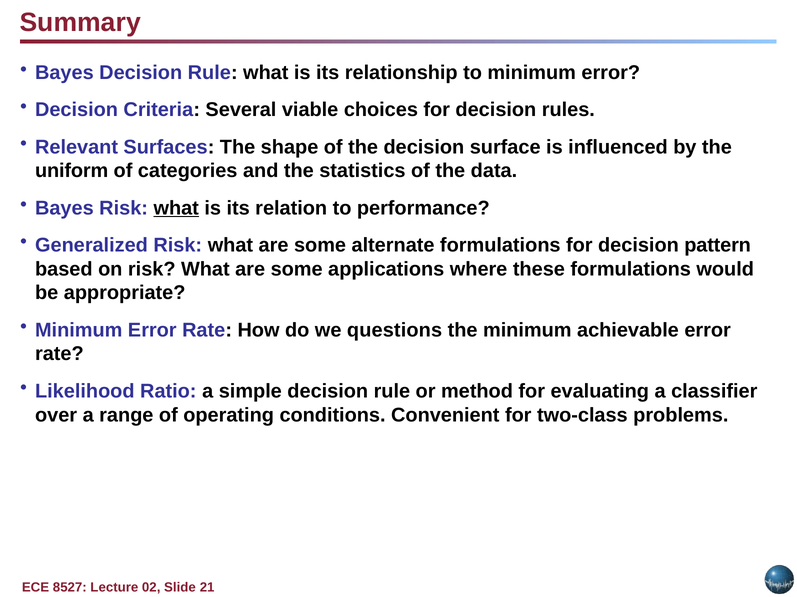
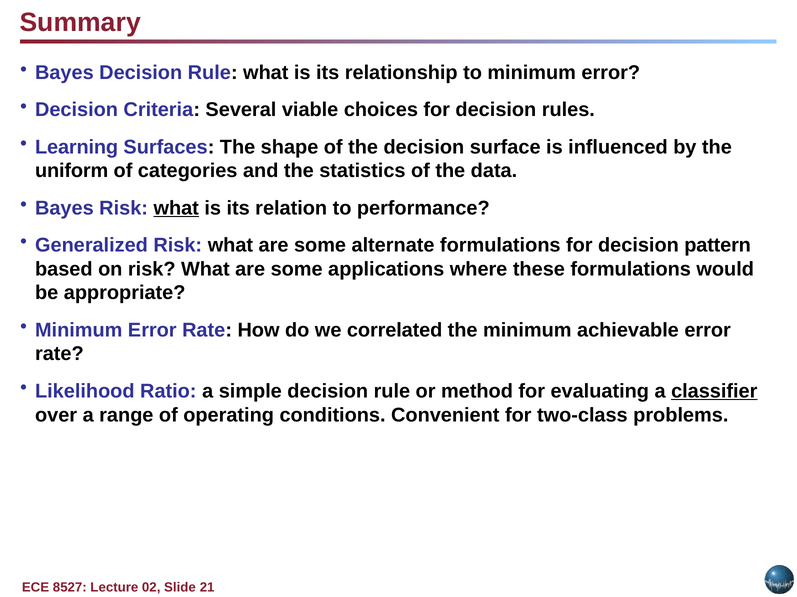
Relevant: Relevant -> Learning (77, 147)
questions: questions -> correlated (395, 330)
classifier underline: none -> present (714, 392)
